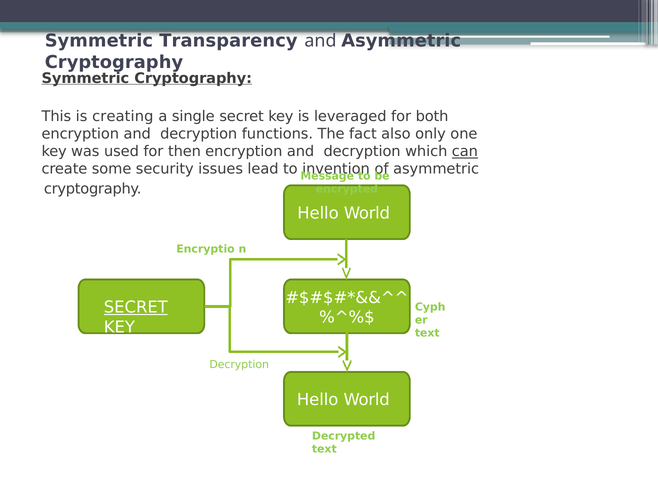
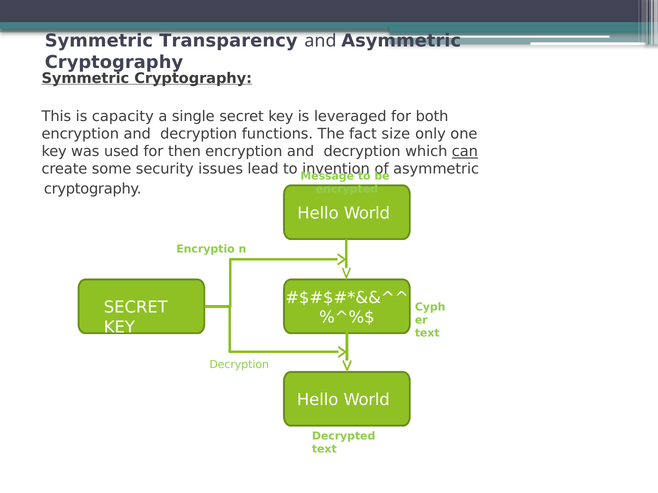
creating: creating -> capacity (123, 117)
also: also -> size (396, 134)
SECRET underline: present -> none (136, 308)
